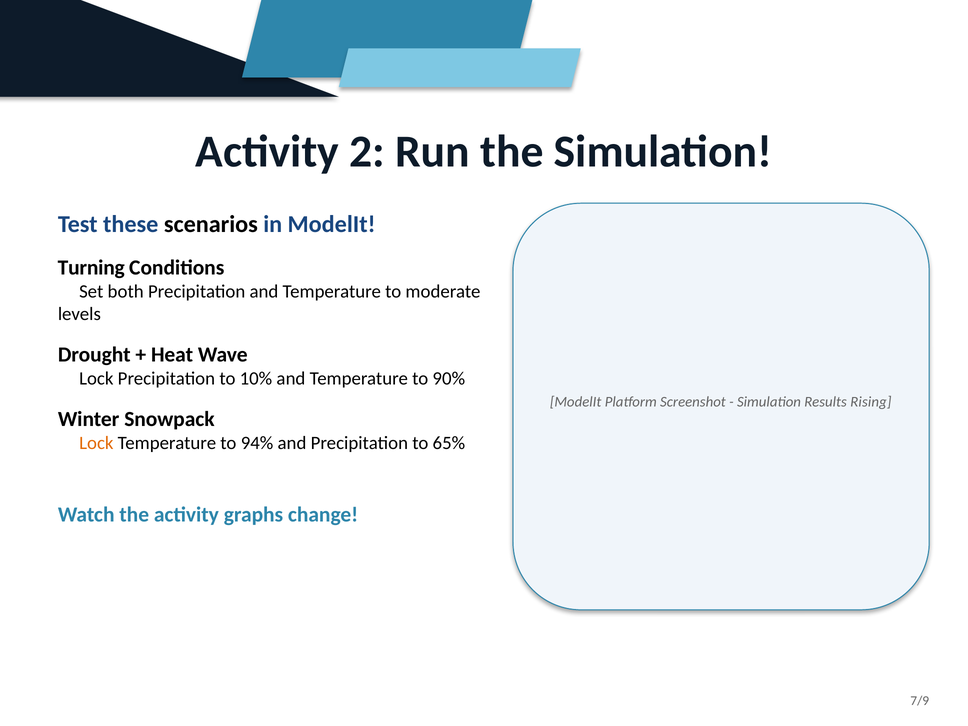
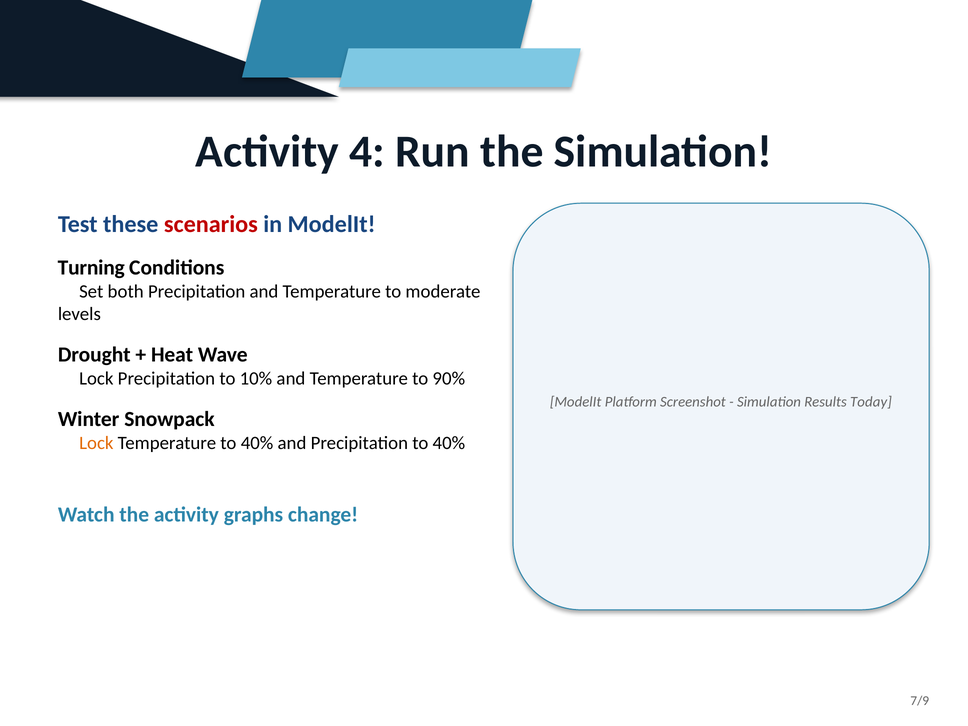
2: 2 -> 4 (367, 152)
scenarios colour: black -> red (211, 224)
Rising: Rising -> Today (871, 402)
Temperature to 94%: 94% -> 40% (257, 443)
Precipitation to 65%: 65% -> 40% (449, 443)
